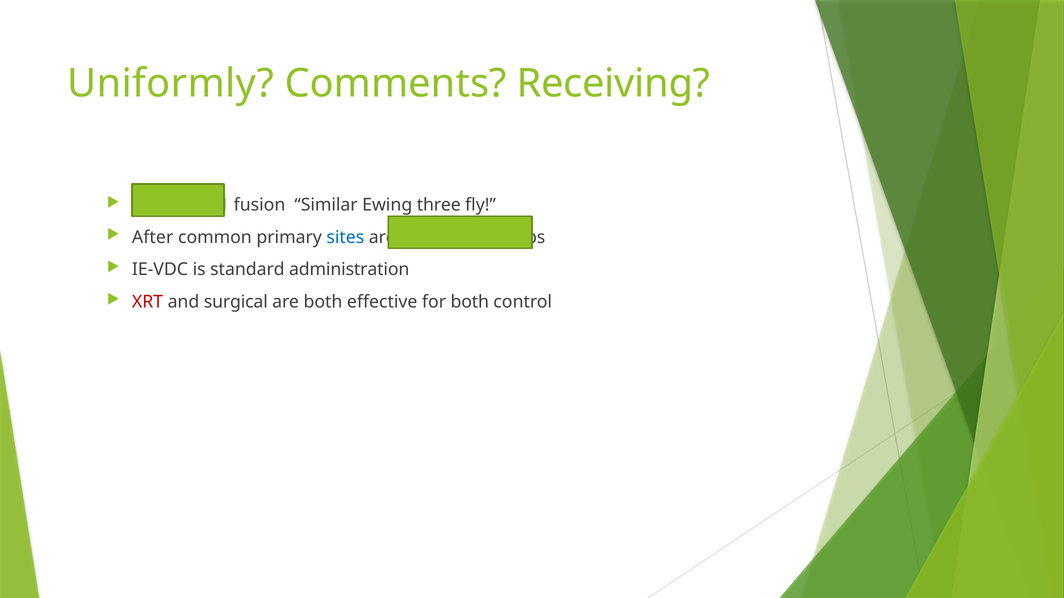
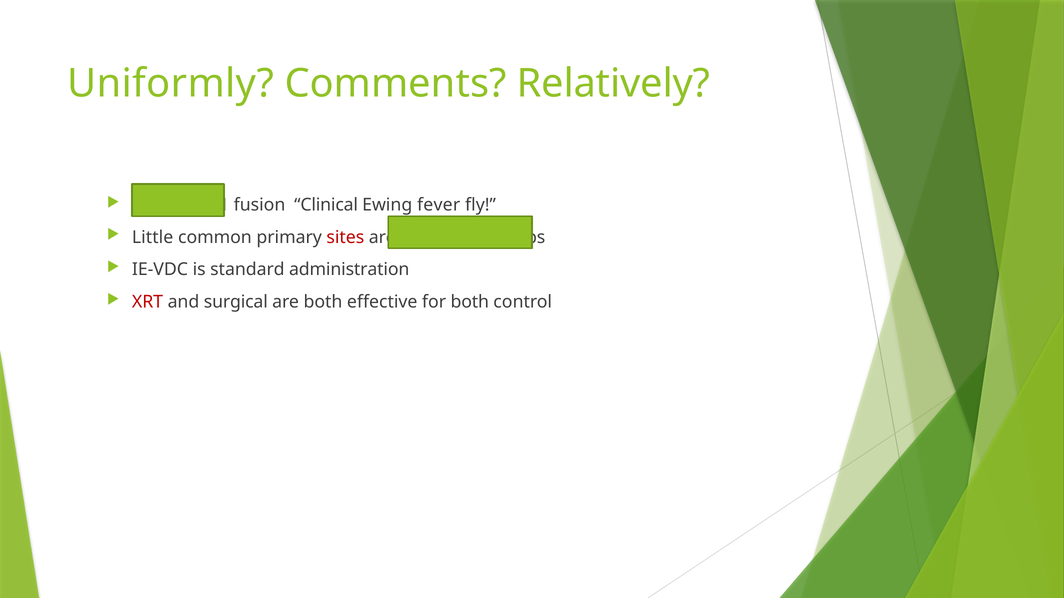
Receiving: Receiving -> Relatively (613, 84)
Similar: Similar -> Clinical (326, 205)
three: three -> fever (439, 205)
After: After -> Little (153, 237)
sites colour: blue -> red (345, 237)
